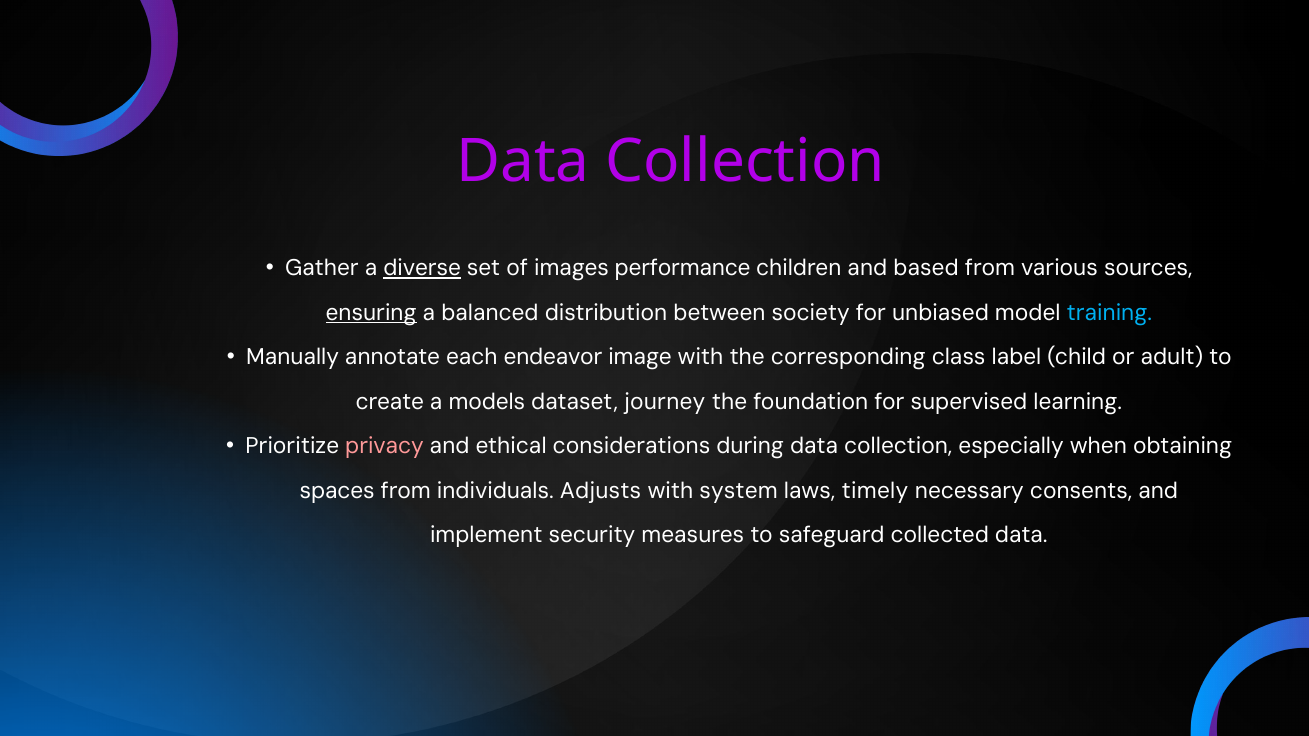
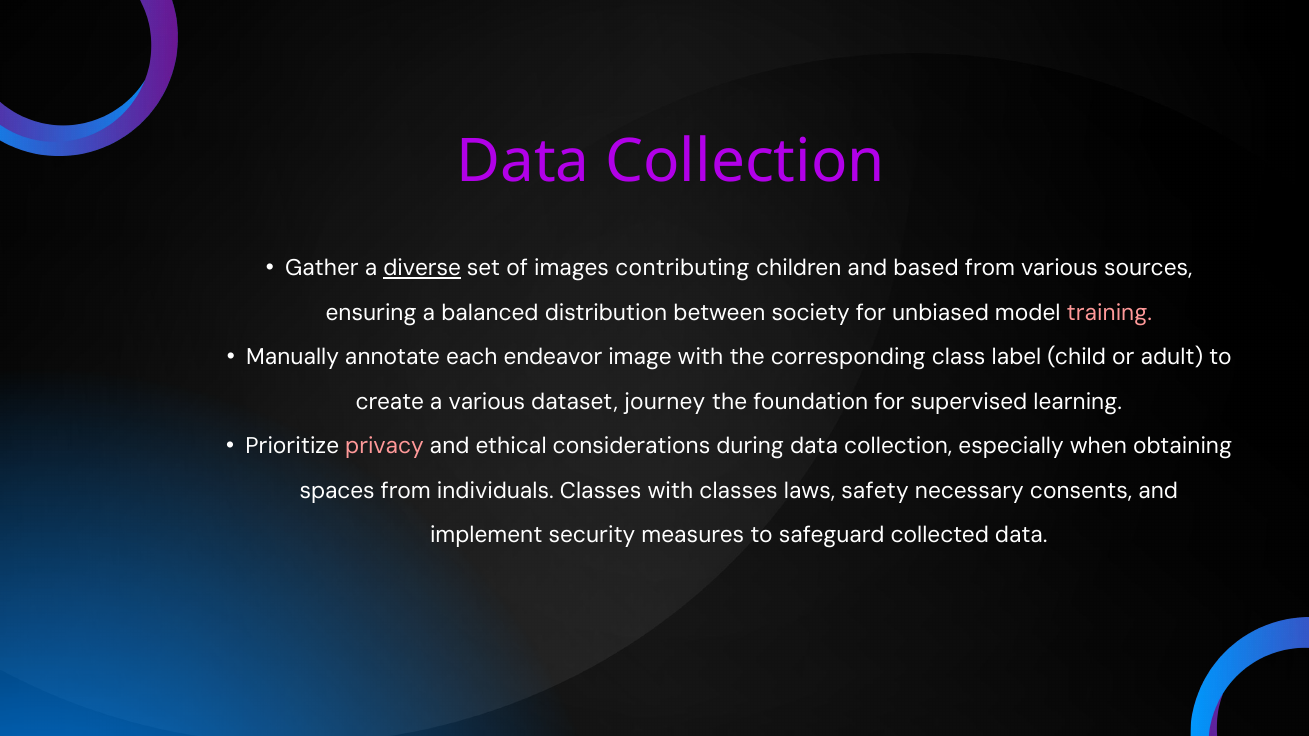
performance: performance -> contributing (682, 268)
ensuring underline: present -> none (371, 313)
training colour: light blue -> pink (1109, 313)
a models: models -> various (487, 402)
individuals Adjusts: Adjusts -> Classes (601, 491)
with system: system -> classes (739, 491)
timely: timely -> safety (875, 491)
